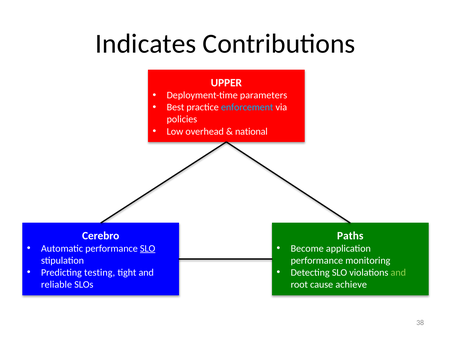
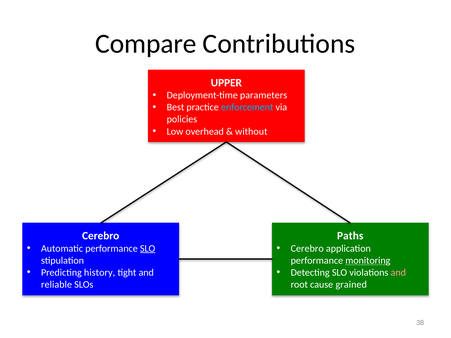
Indicates: Indicates -> Compare (146, 44)
national: national -> without (251, 131)
Become: Become -> Cerebro (307, 249)
monitoring underline: none -> present (368, 261)
testing: testing -> history (100, 273)
and colour: light green -> pink (398, 273)
achieve: achieve -> grained (351, 285)
